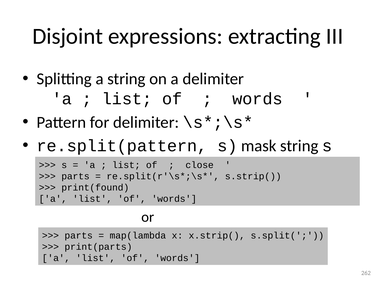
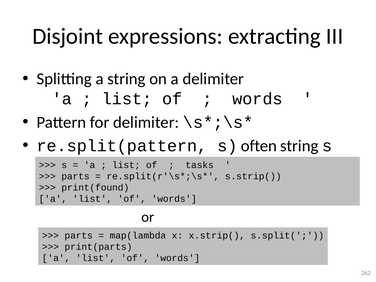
mask: mask -> often (259, 146)
close: close -> tasks (200, 165)
